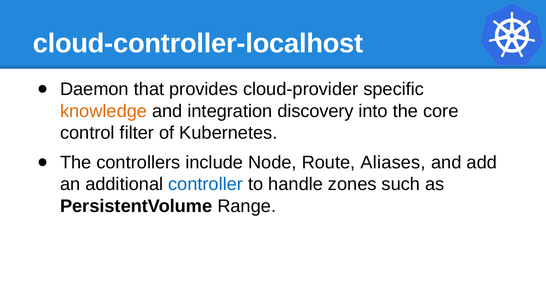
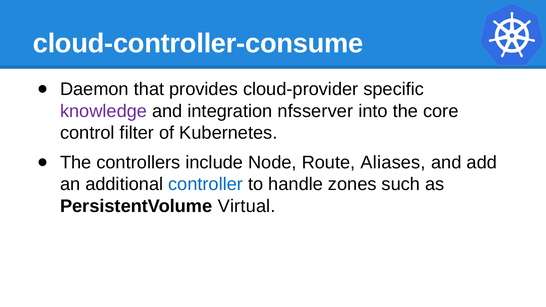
cloud-controller-localhost: cloud-controller-localhost -> cloud-controller-consume (198, 44)
knowledge colour: orange -> purple (104, 111)
discovery: discovery -> nfsserver (315, 111)
Range: Range -> Virtual (247, 206)
